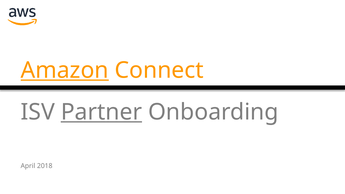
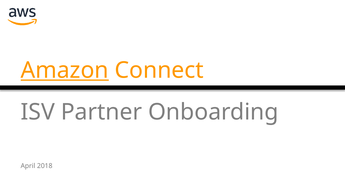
Partner underline: present -> none (101, 112)
